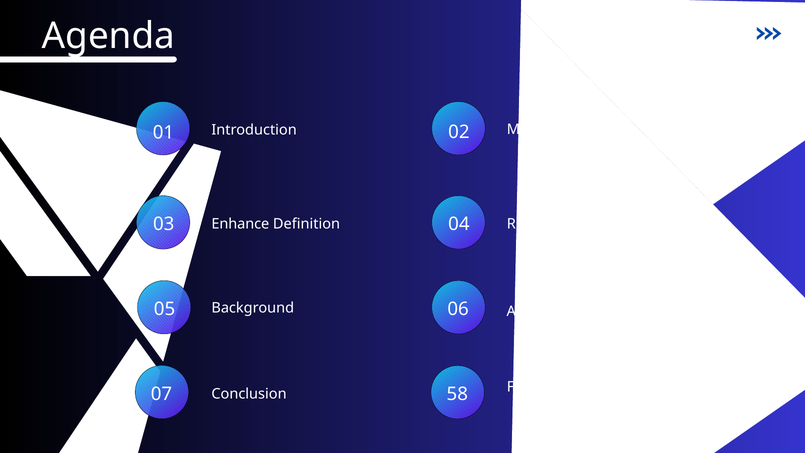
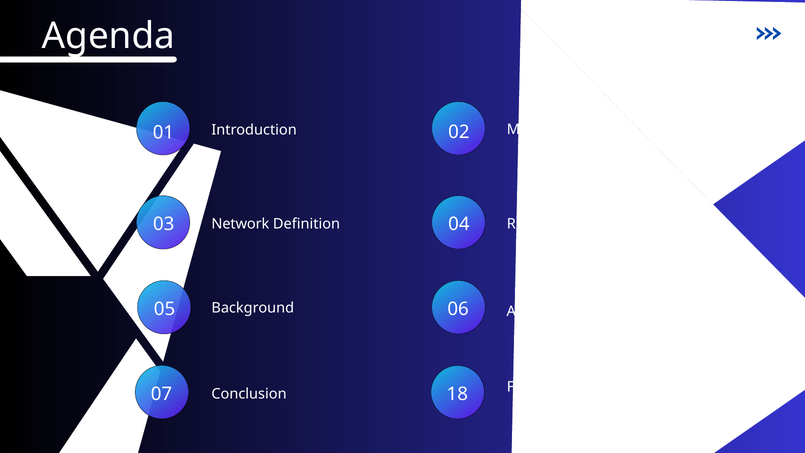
Enhance: Enhance -> Network (240, 224)
58: 58 -> 18 (457, 394)
